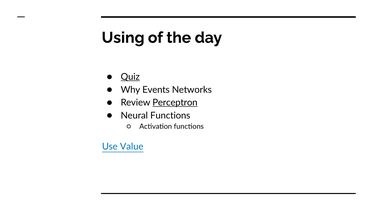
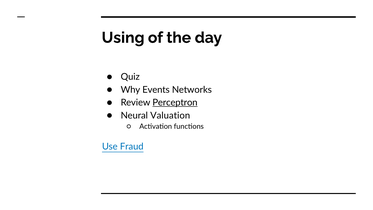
Quiz underline: present -> none (130, 77)
Neural Functions: Functions -> Valuation (170, 115)
Value: Value -> Fraud (132, 146)
